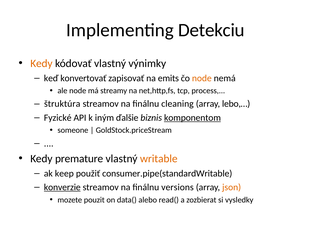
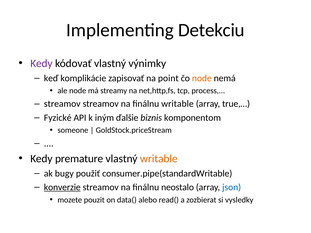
Kedy colour: orange -> purple (41, 64)
konvertovať: konvertovať -> komplikácie (83, 78)
emits: emits -> point (168, 78)
štruktúra: štruktúra -> streamov (62, 104)
finálnu cleaning: cleaning -> writable (177, 104)
lebo,…: lebo,… -> true,… (236, 104)
komponentom underline: present -> none (192, 118)
keep: keep -> bugy (64, 174)
versions: versions -> neostalo (178, 187)
json colour: orange -> blue (232, 187)
